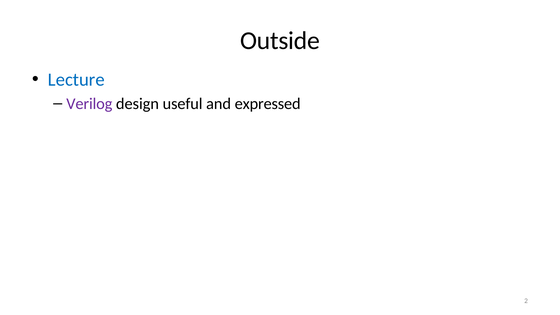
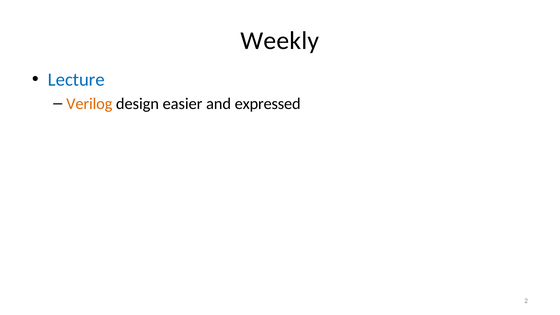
Outside: Outside -> Weekly (280, 41)
Verilog colour: purple -> orange (89, 104)
useful: useful -> easier (183, 104)
